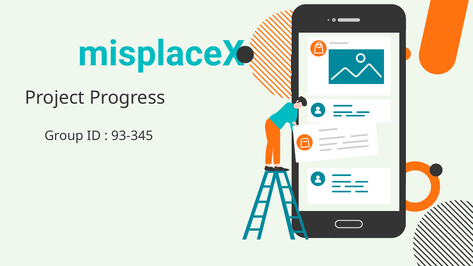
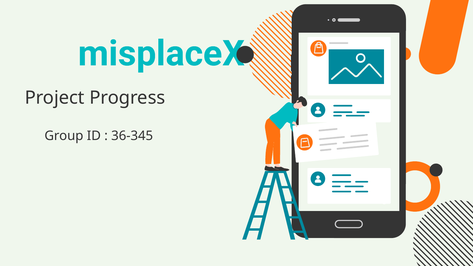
93-345: 93-345 -> 36-345 (132, 136)
